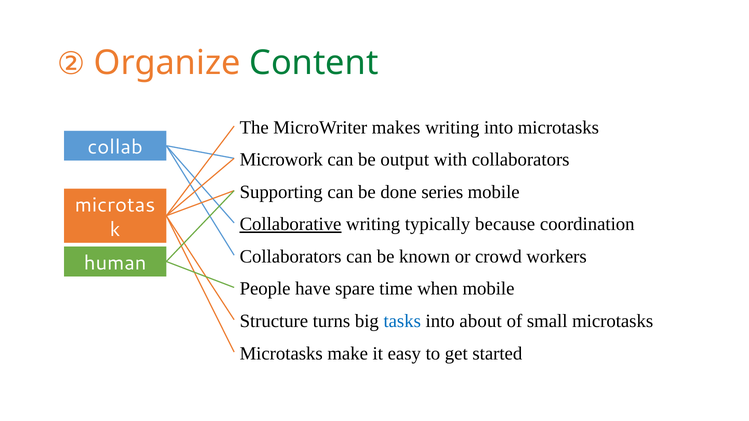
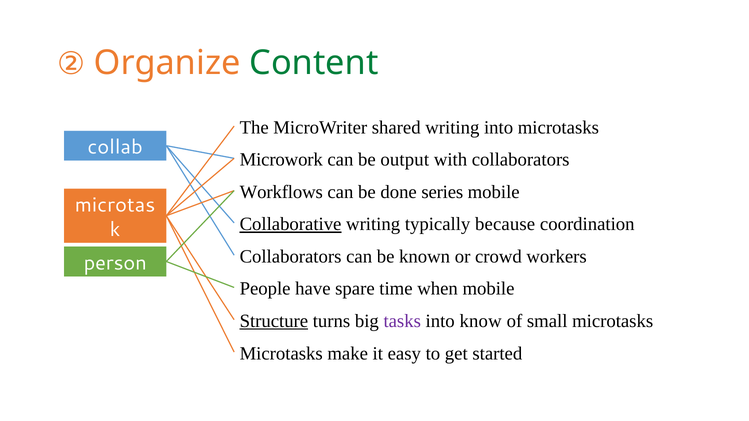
makes: makes -> shared (396, 127)
Supporting: Supporting -> Workflows (281, 192)
human: human -> person (115, 263)
Structure underline: none -> present (274, 321)
tasks colour: blue -> purple (402, 321)
about: about -> know (481, 321)
